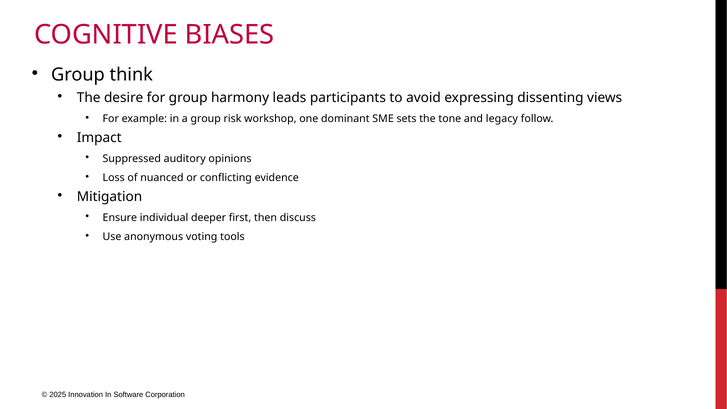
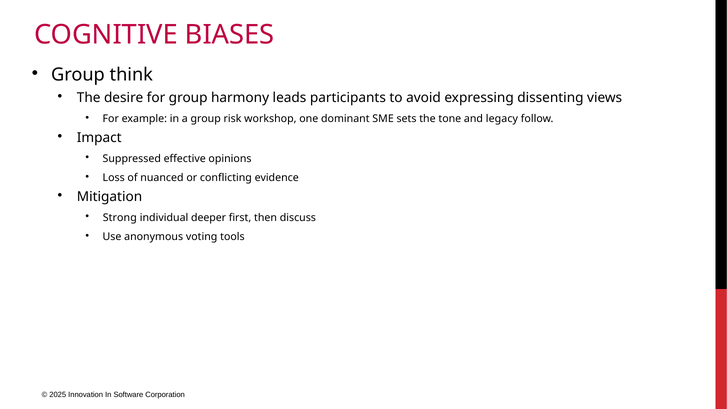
auditory: auditory -> effective (185, 159)
Ensure: Ensure -> Strong (120, 218)
